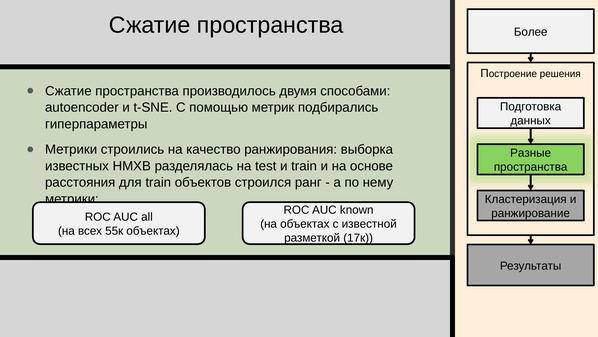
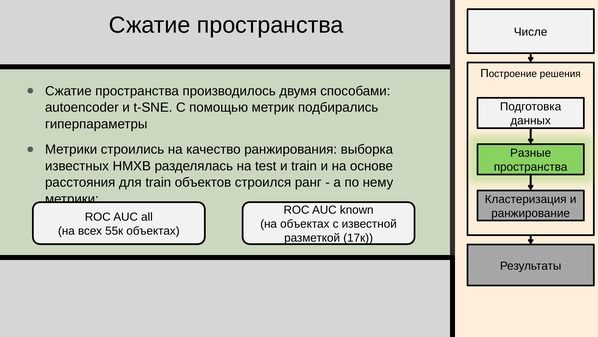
Более: Более -> Числе (531, 32)
